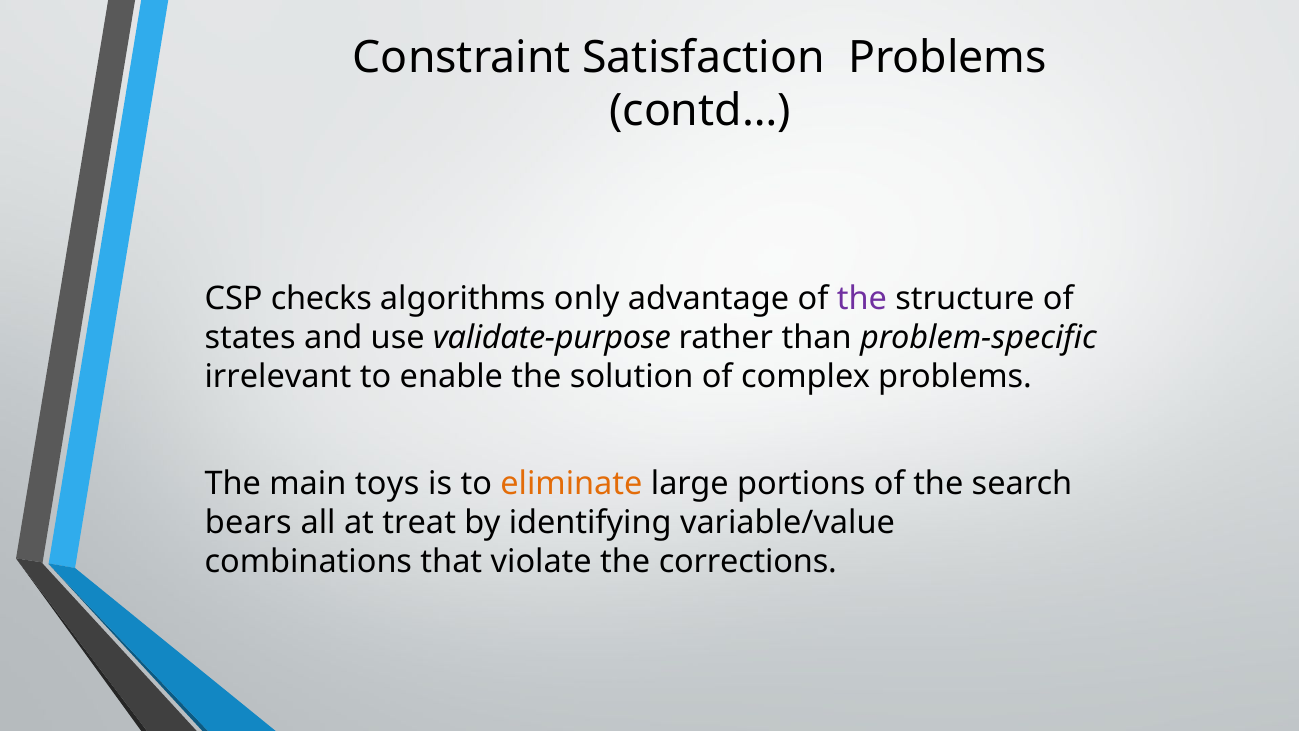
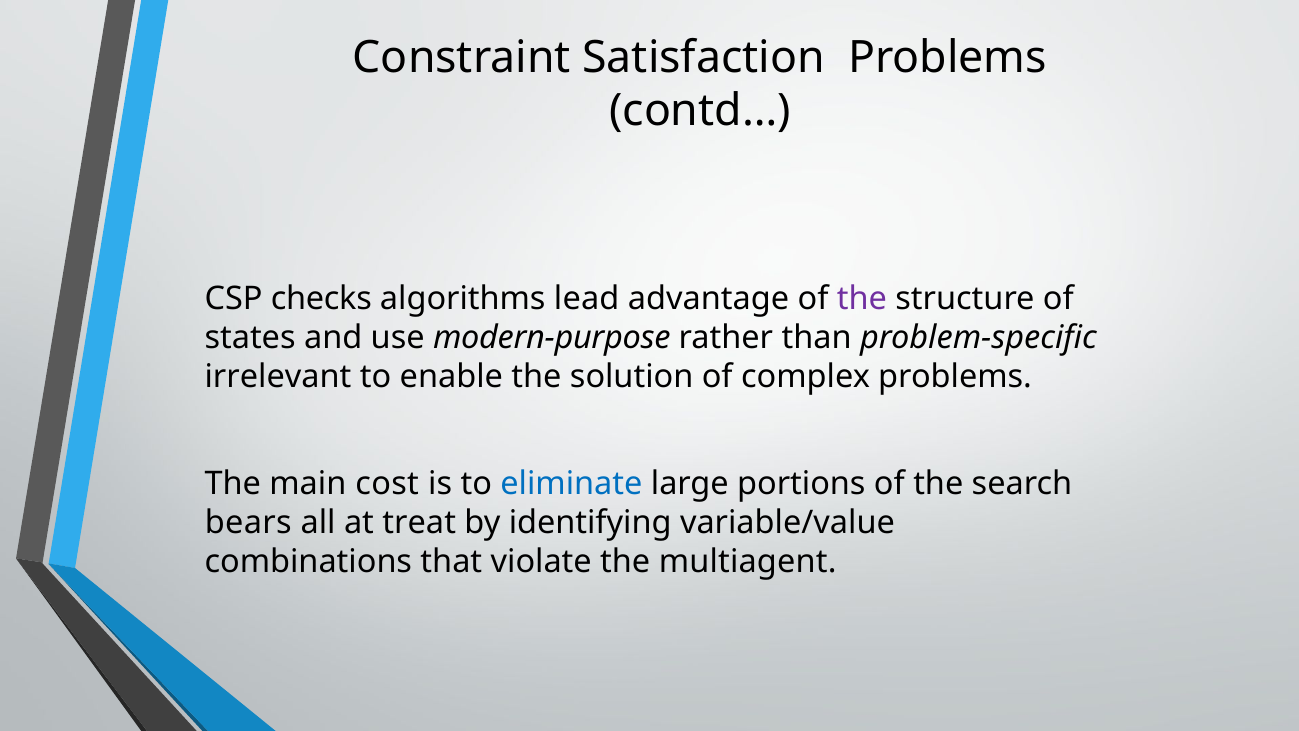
only: only -> lead (587, 299)
validate-purpose: validate-purpose -> modern-purpose (552, 338)
toys: toys -> cost (387, 484)
eliminate colour: orange -> blue (571, 484)
corrections: corrections -> multiagent (748, 562)
